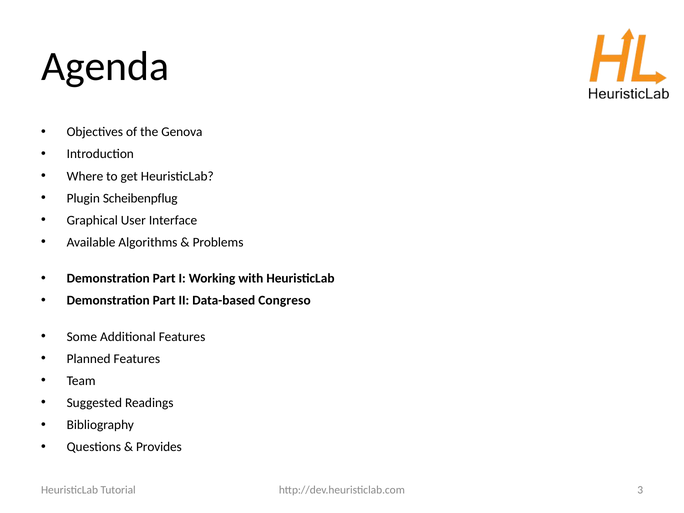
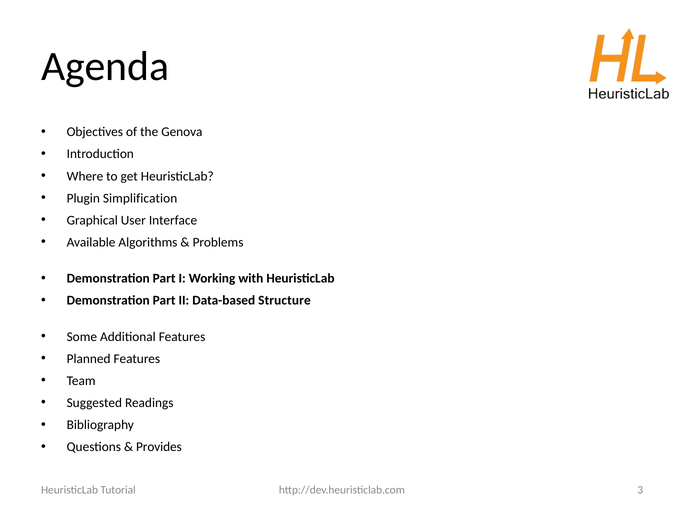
Scheibenpflug: Scheibenpflug -> Simplification (140, 198)
Congreso: Congreso -> Structure (284, 301)
